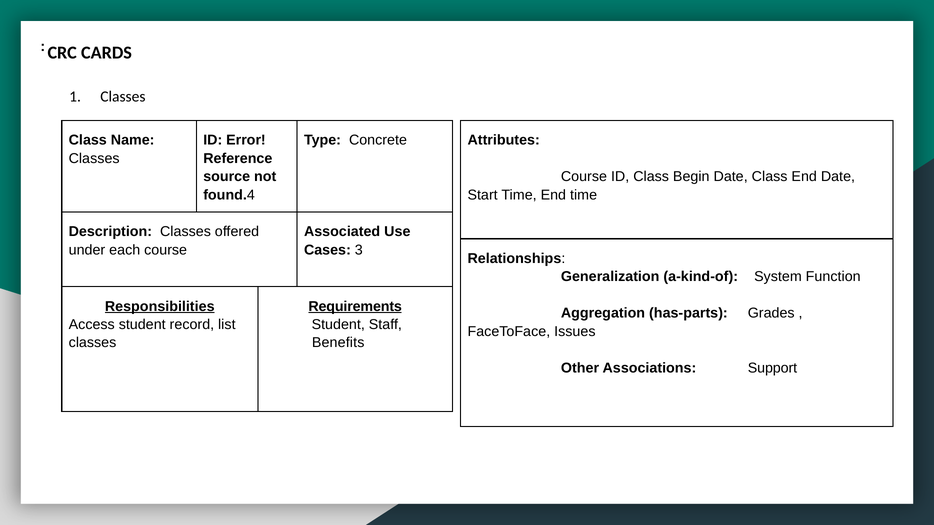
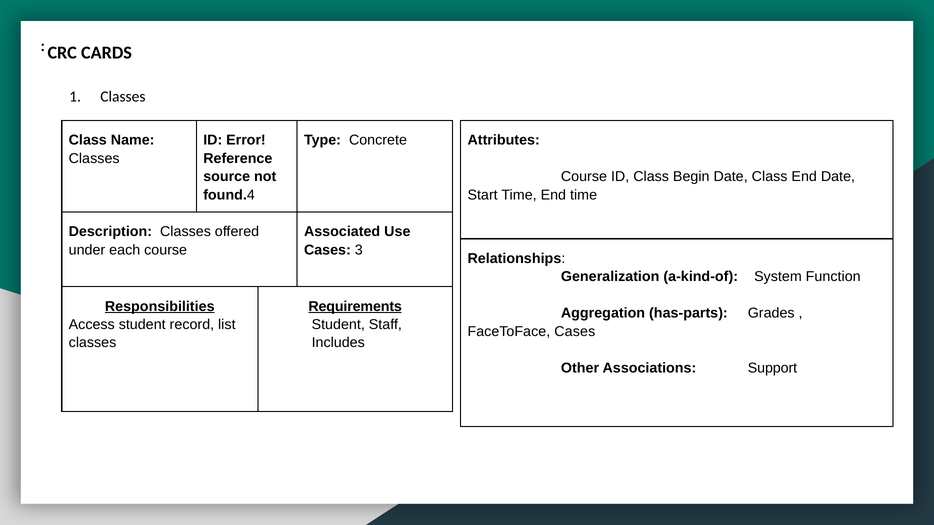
FaceToFace Issues: Issues -> Cases (575, 332)
Benefits: Benefits -> Includes (338, 343)
